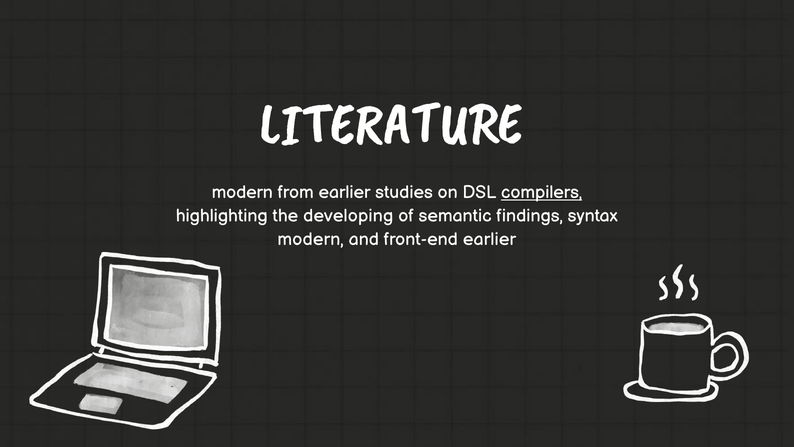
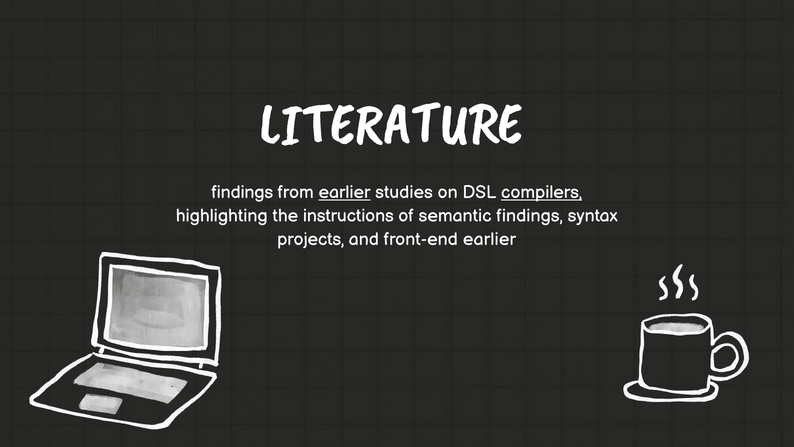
modern: modern -> findings (242, 192)
earlier underline: none -> present (345, 192)
developing: developing -> instructions (348, 216)
modern: modern -> projects (311, 239)
